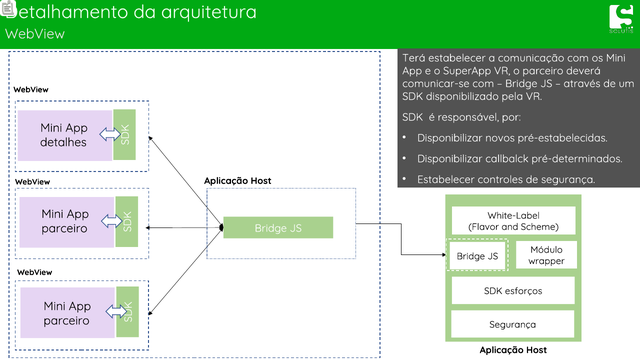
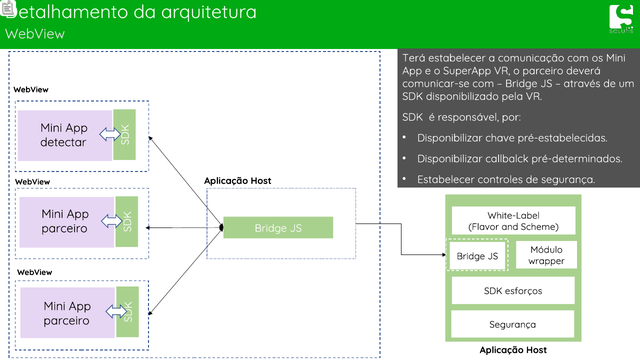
novos: novos -> chave (500, 138)
detalhes: detalhes -> detectar (63, 142)
